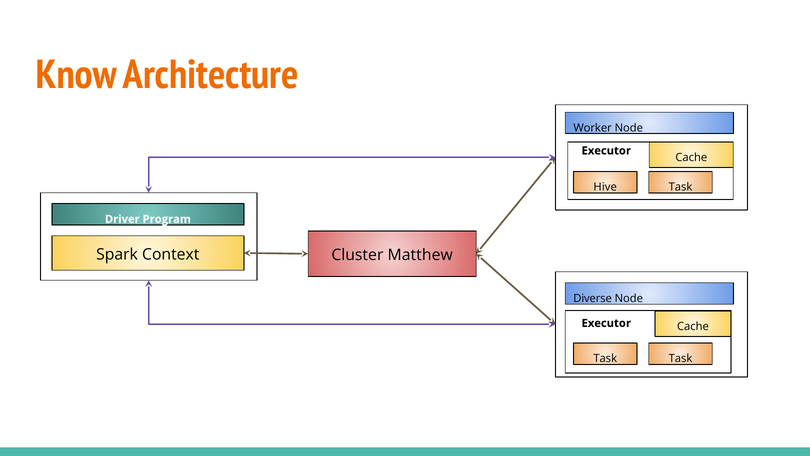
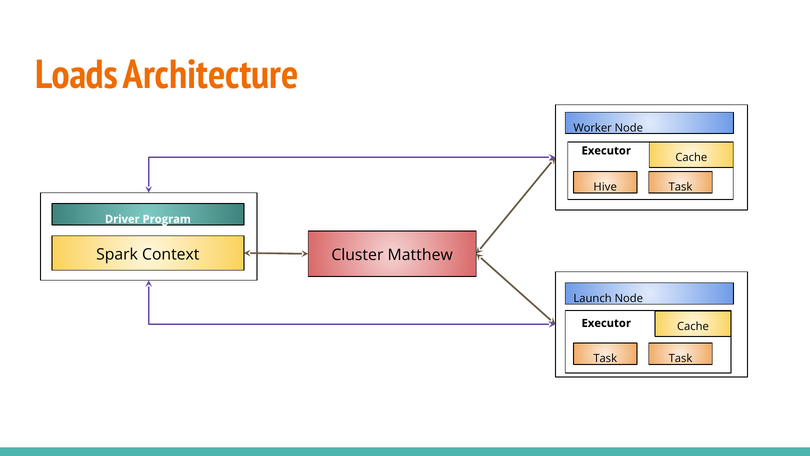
Know: Know -> Loads (76, 75)
Diverse: Diverse -> Launch (593, 298)
